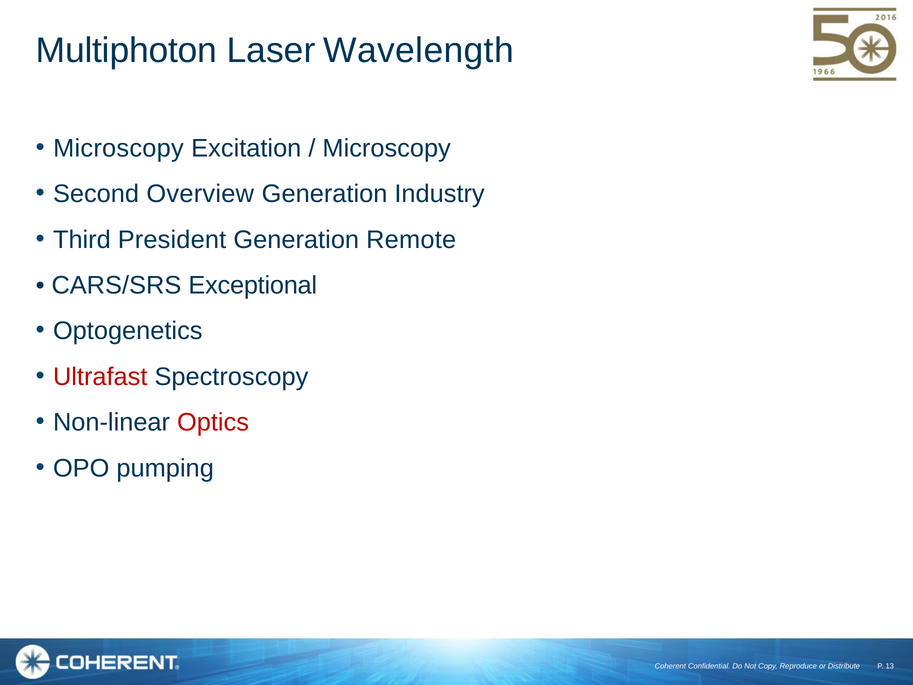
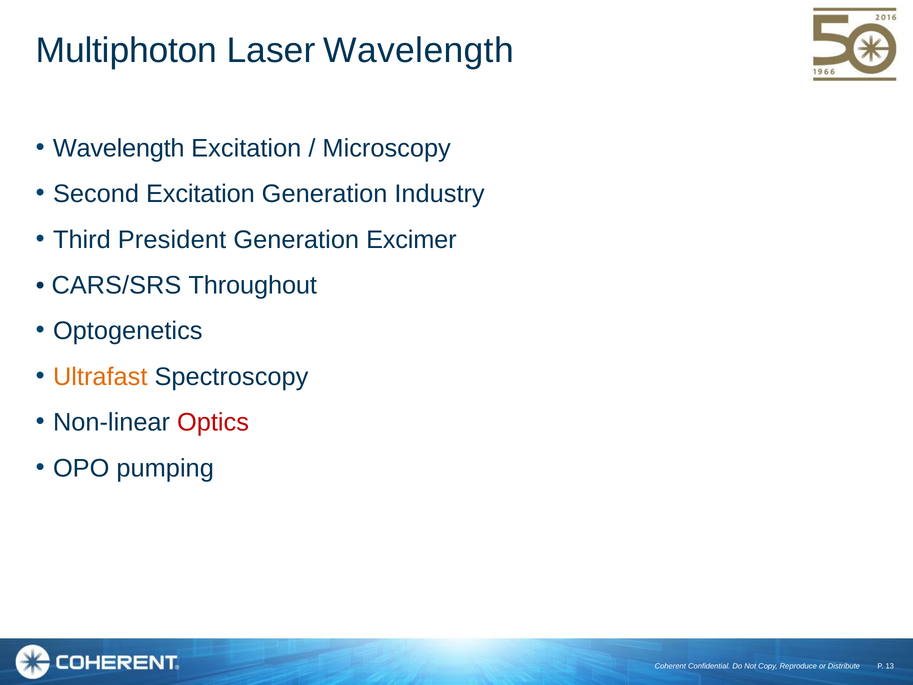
Microscopy: Microscopy -> Wavelength (119, 148)
Second Overview: Overview -> Excitation (200, 194)
Remote: Remote -> Excimer (411, 240)
Exceptional: Exceptional -> Throughout (253, 285)
Ultrafast colour: red -> orange (100, 377)
